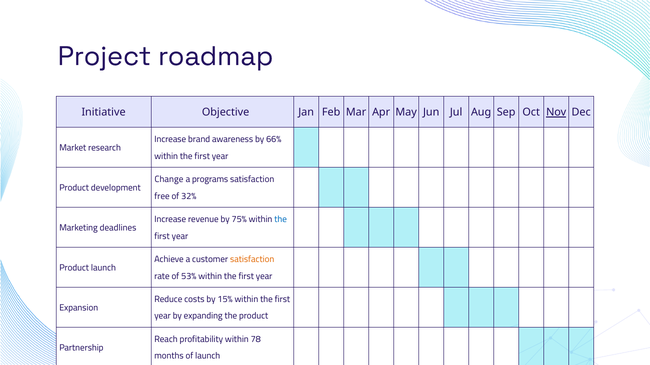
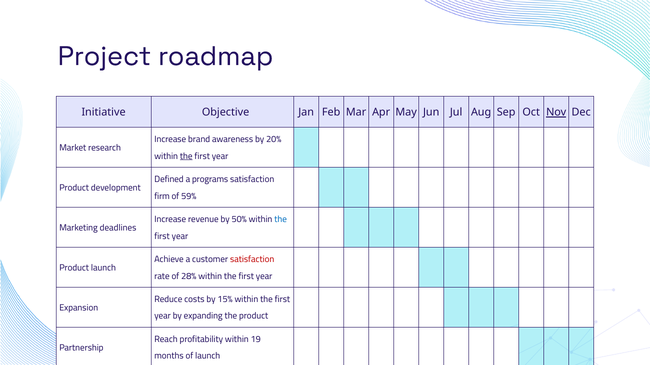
66%: 66% -> 20% (274, 140)
the underline: none -> present (186, 156)
Change: Change -> Defined (169, 180)
free: free -> firm (162, 196)
32%: 32% -> 59% (189, 196)
75%: 75% -> 50% (239, 220)
satisfaction colour: orange -> red (252, 260)
53%: 53% -> 28% (189, 277)
78: 78 -> 19 (256, 340)
